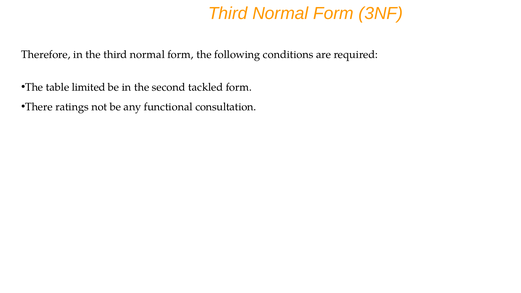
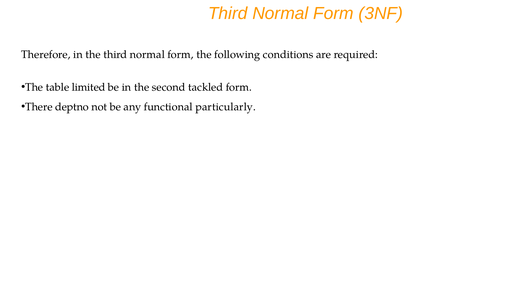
ratings: ratings -> deptno (72, 107)
consultation: consultation -> particularly (226, 107)
